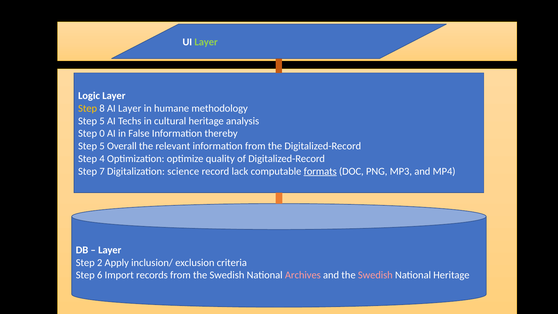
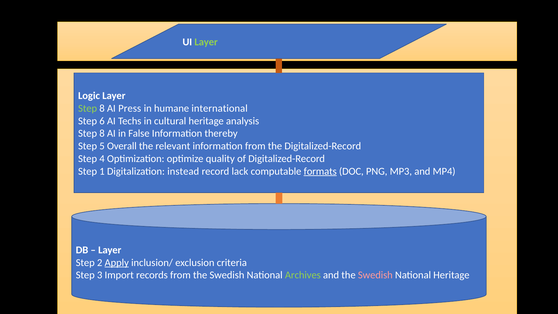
Step colour: yellow -> light green (88, 108)
AI Layer: Layer -> Press (130, 108)
methodology: methodology -> international (220, 108)
5: 5 -> 6 (102, 121)
0: 0 -> 8 (102, 133)
7: 7 -> 1 (102, 171)
science: science -> instead (183, 171)
Apply underline: none -> present (117, 262)
6: 6 -> 3 (100, 275)
Archives colour: pink -> light green (303, 275)
